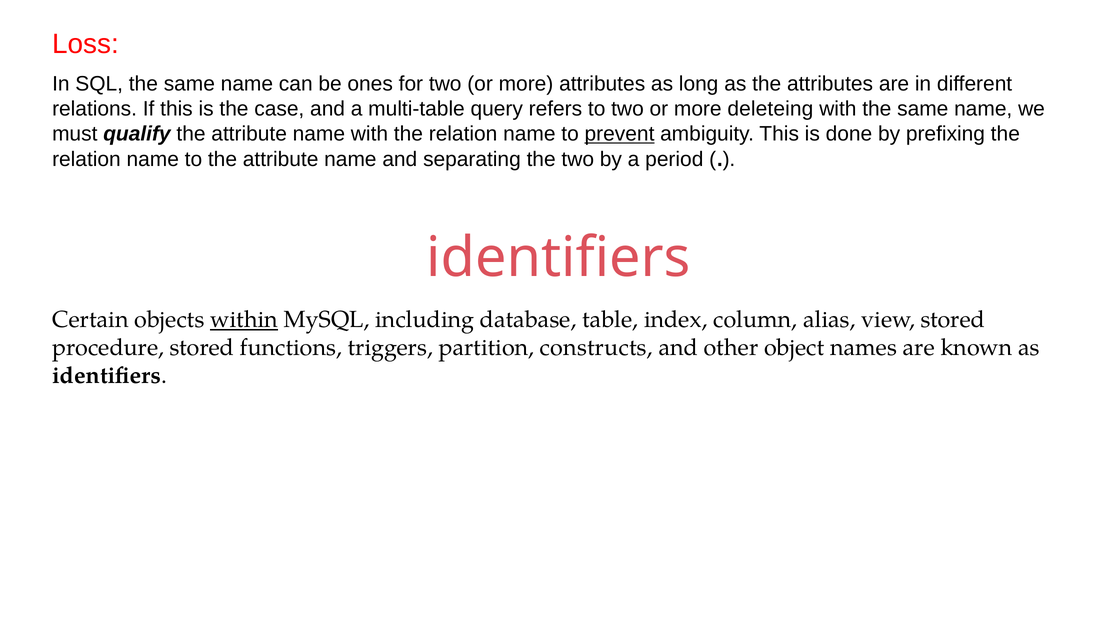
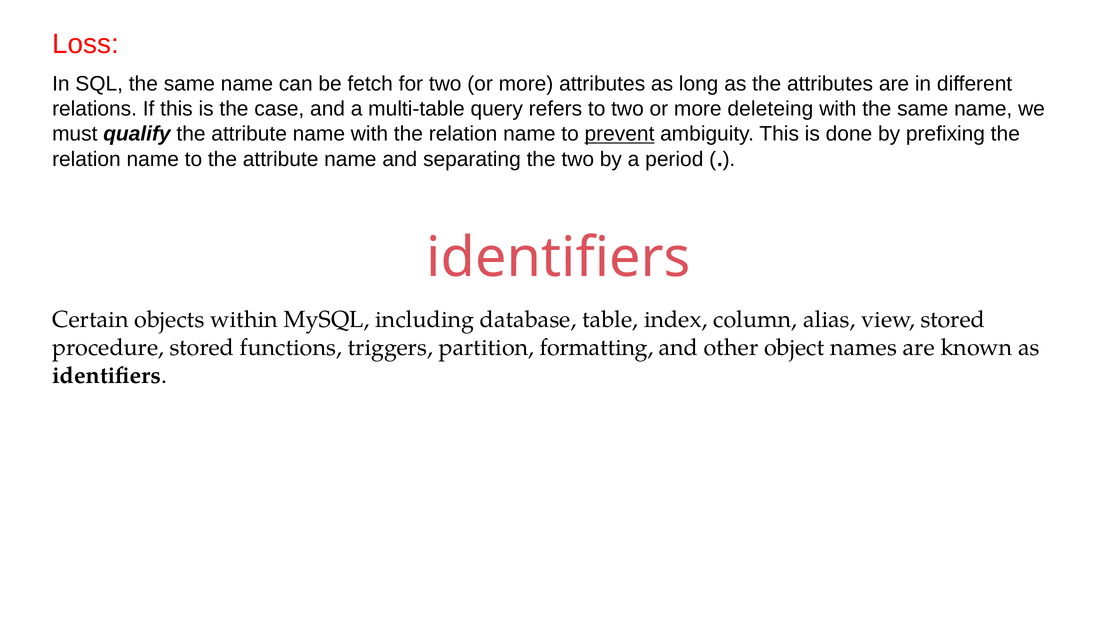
ones: ones -> fetch (370, 84)
within underline: present -> none (244, 320)
constructs: constructs -> formatting (597, 348)
